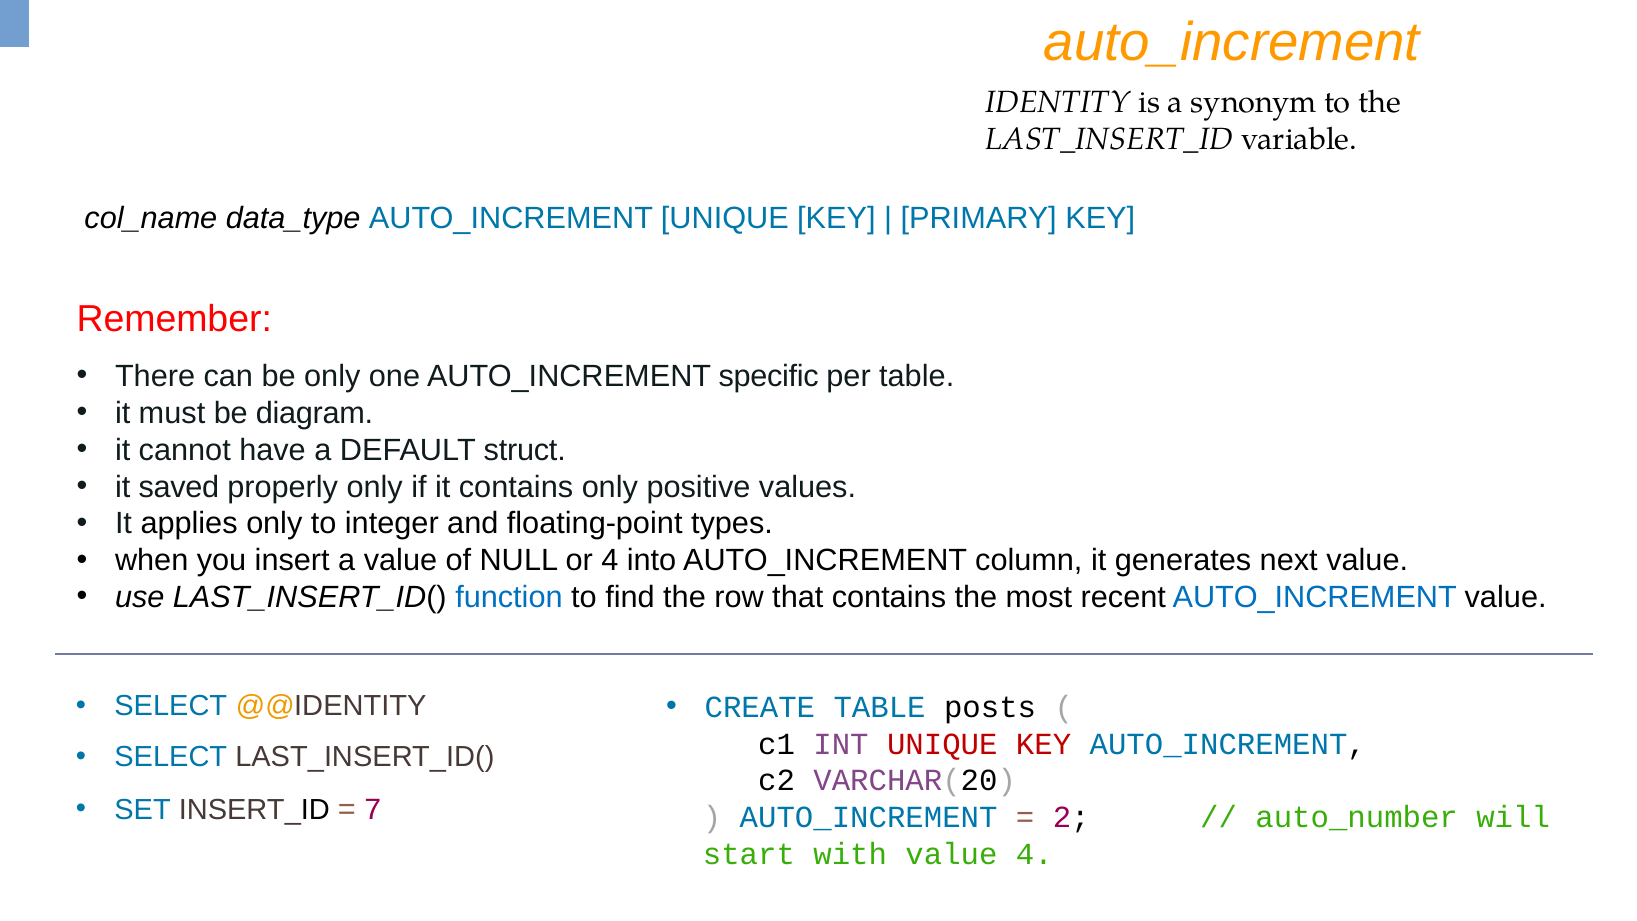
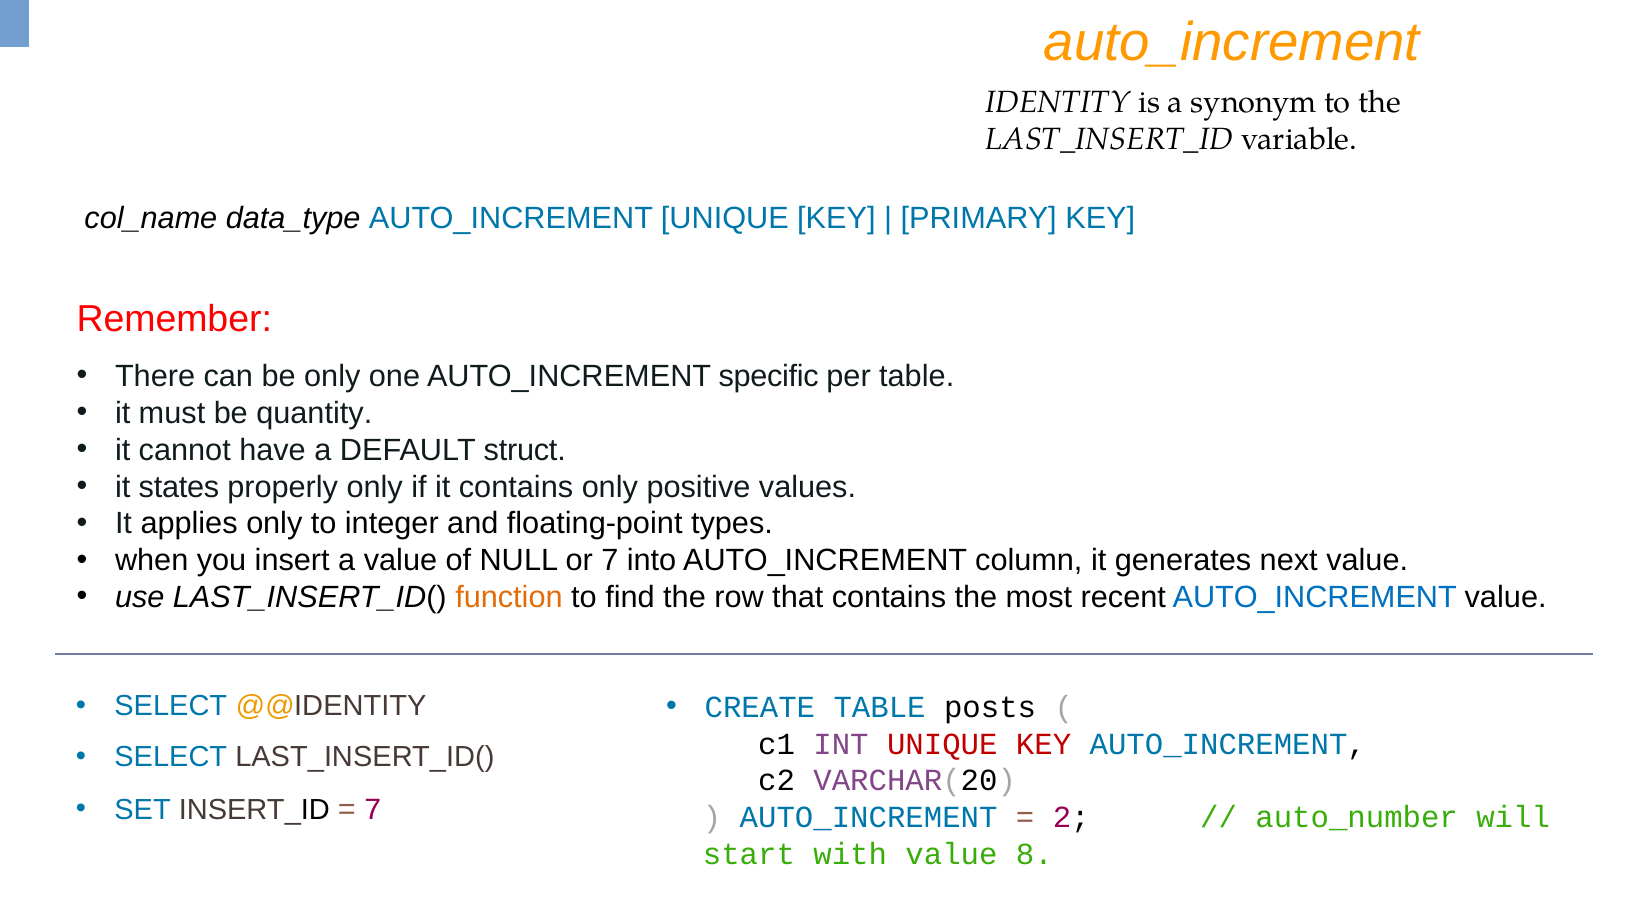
diagram: diagram -> quantity (314, 413)
saved: saved -> states (179, 487)
or 4: 4 -> 7 (610, 560)
function colour: blue -> orange (509, 597)
value 4: 4 -> 8 (1034, 854)
